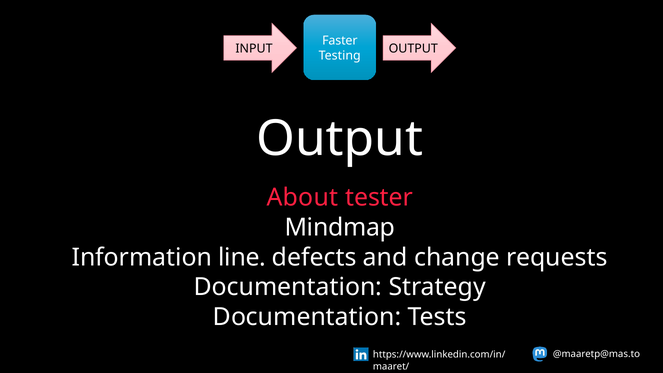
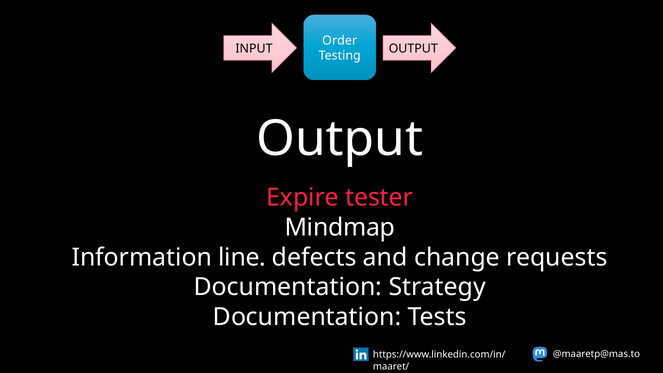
Faster: Faster -> Order (340, 41)
About: About -> Expire (303, 198)
